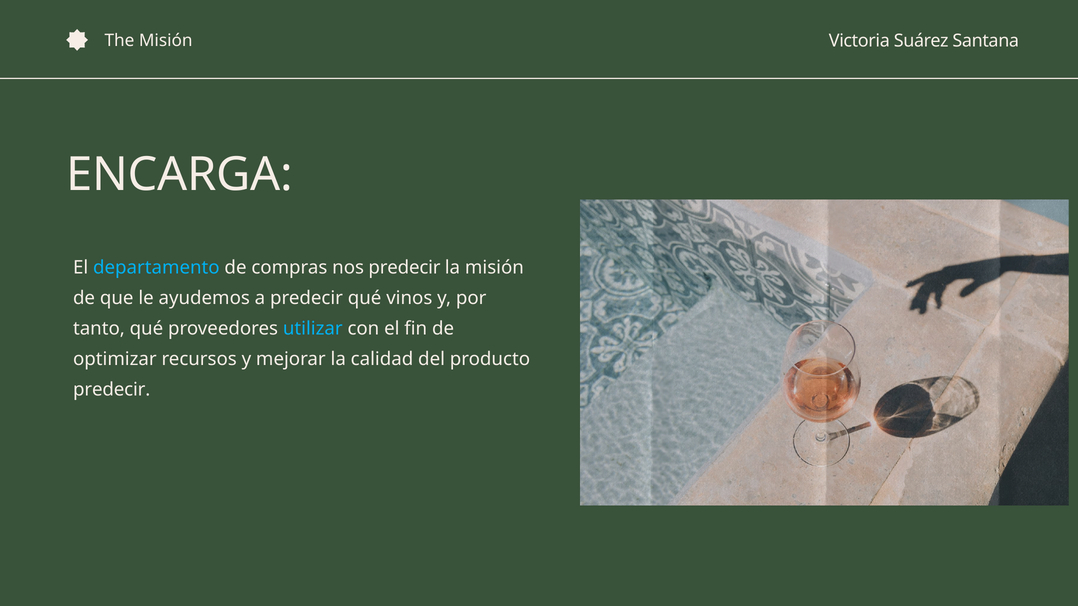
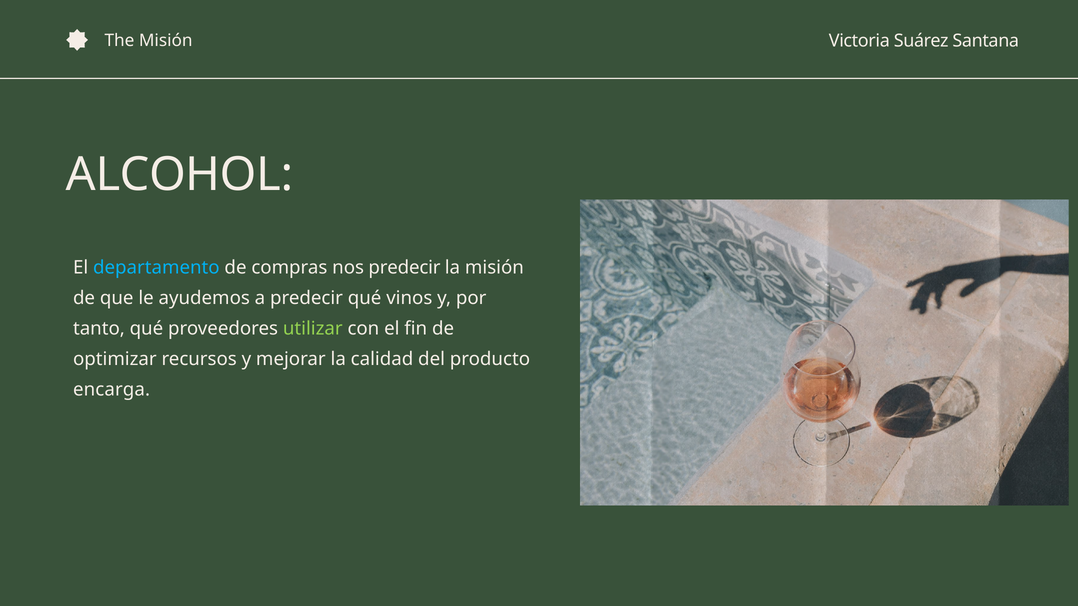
ENCARGA: ENCARGA -> ALCOHOL (180, 175)
utilizar colour: light blue -> light green (313, 329)
predecir: predecir -> encarga (112, 390)
